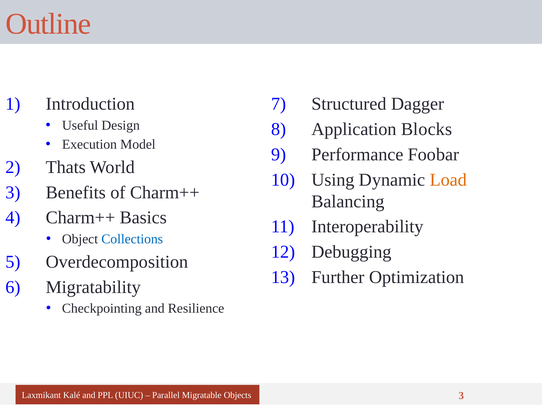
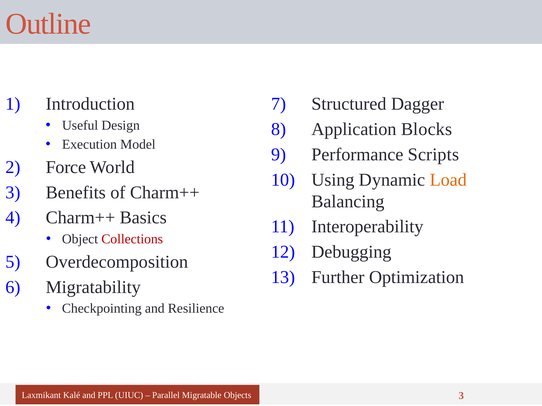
Foobar: Foobar -> Scripts (433, 155)
Thats: Thats -> Force (66, 167)
Collections colour: blue -> red (132, 239)
